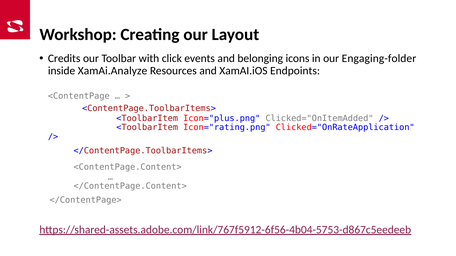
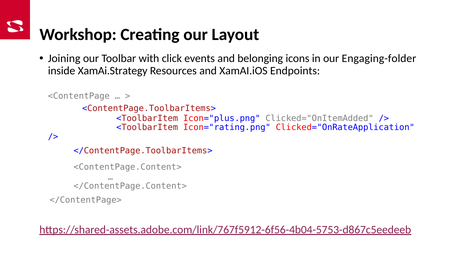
Credits: Credits -> Joining (64, 58)
XamAi.Analyze: XamAi.Analyze -> XamAi.Strategy (113, 71)
